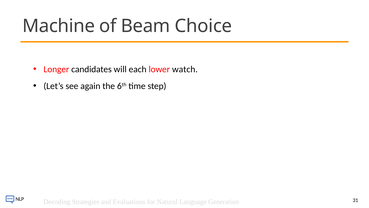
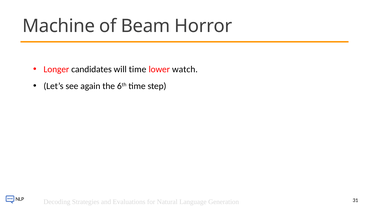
Choice: Choice -> Horror (203, 26)
will each: each -> time (138, 69)
